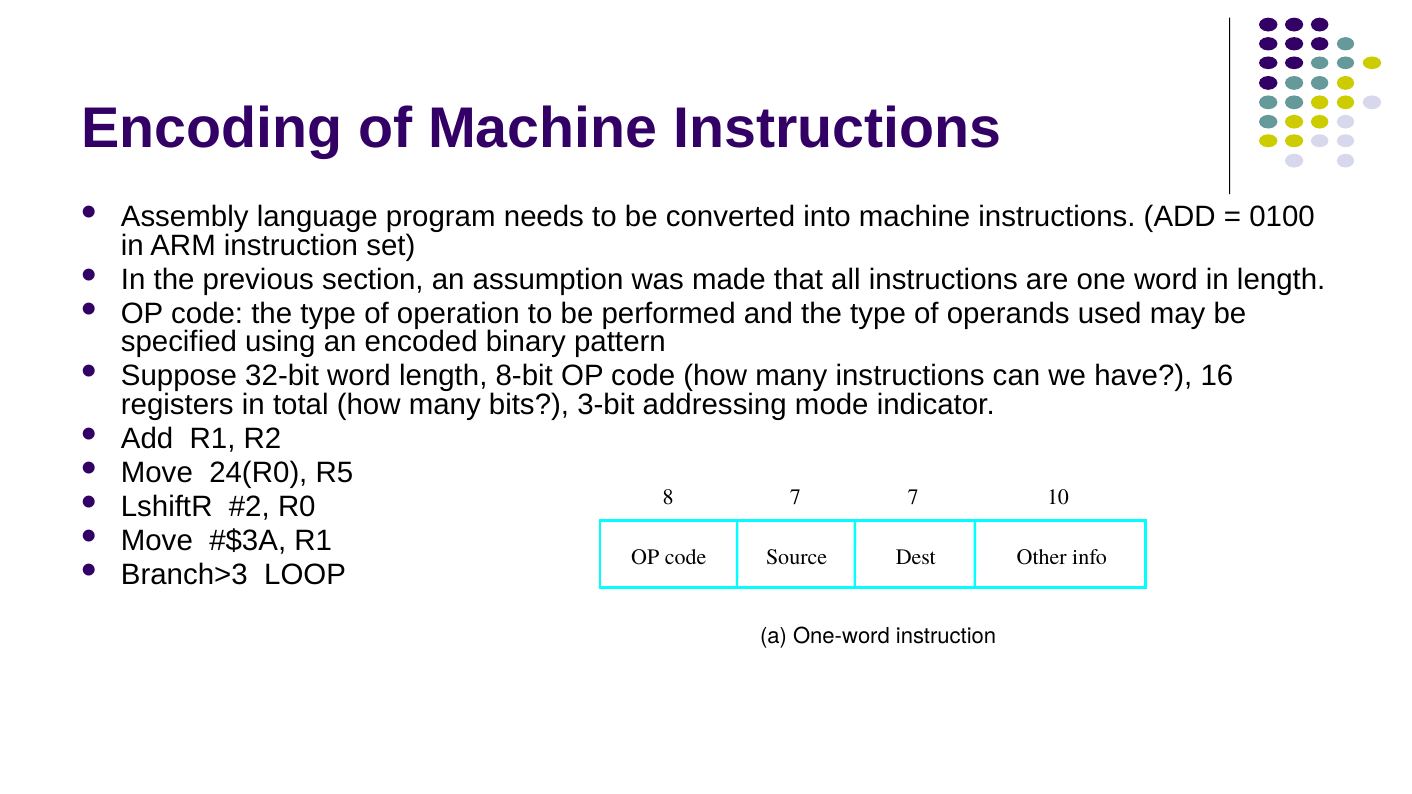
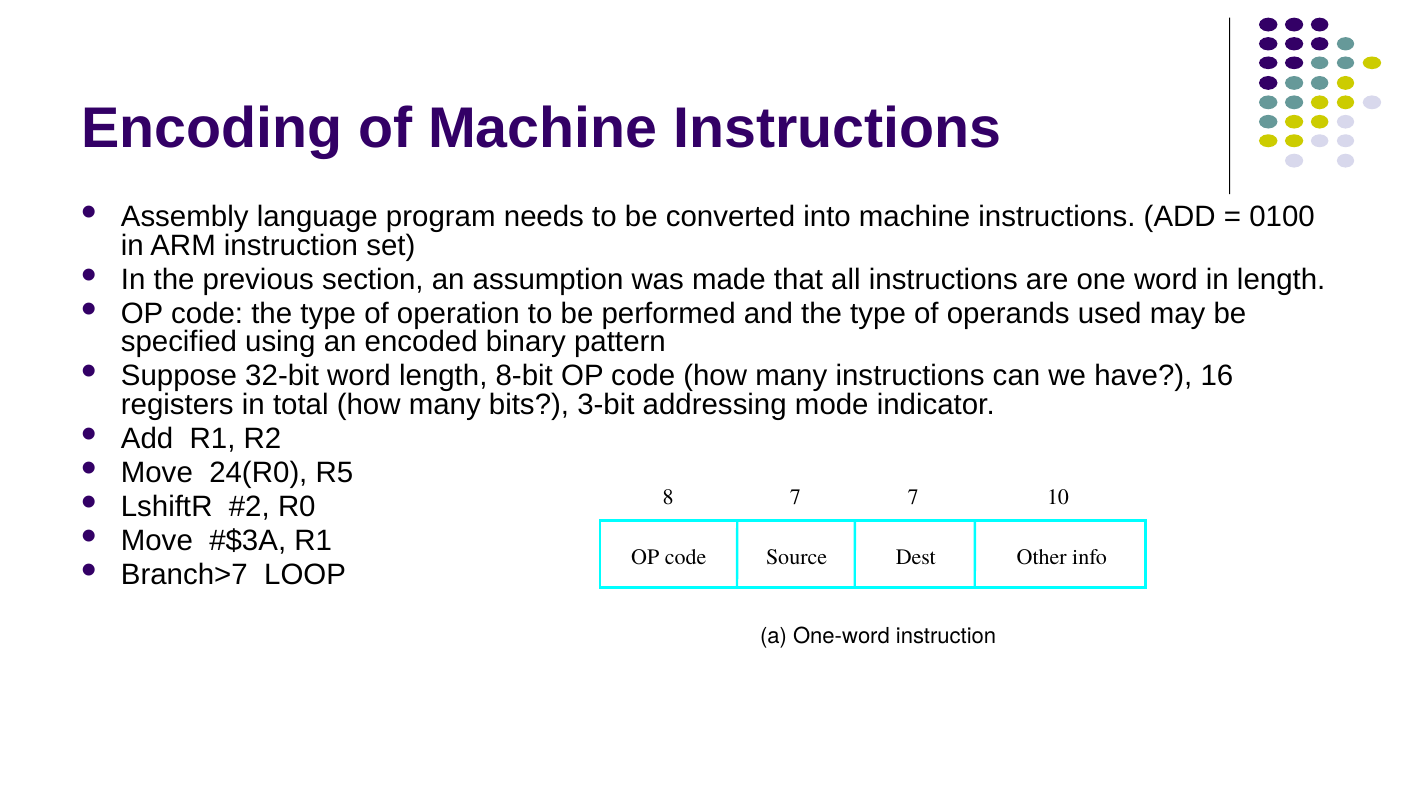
Branch>3: Branch>3 -> Branch>7 (184, 575)
